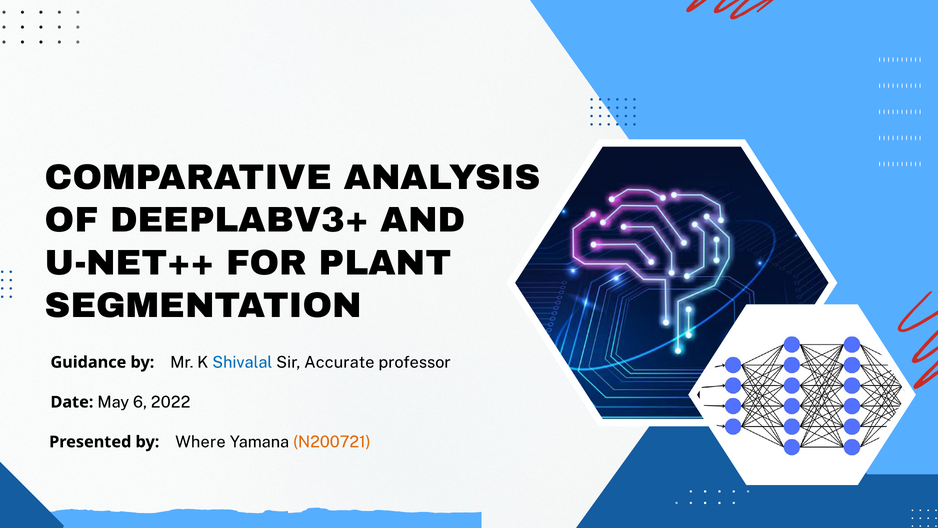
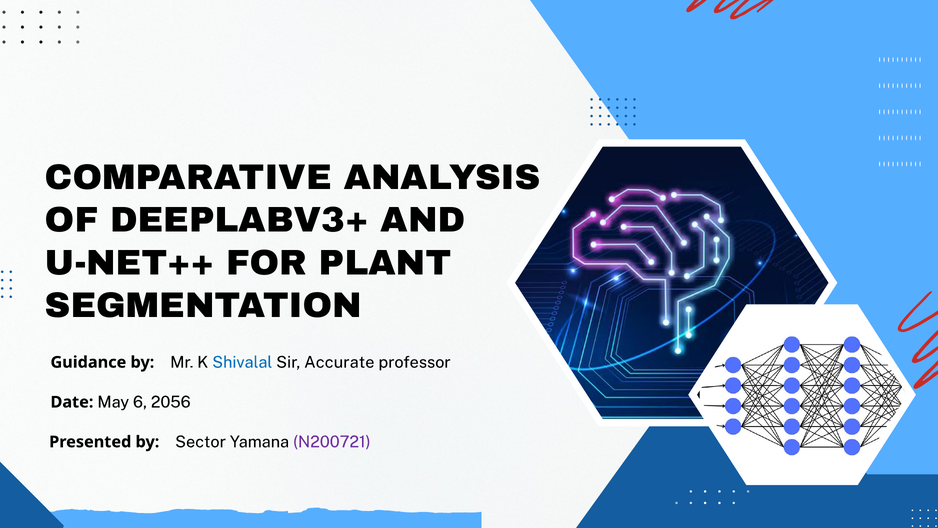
2022: 2022 -> 2056 (171, 402)
Where: Where -> Sector (201, 442)
N200721 colour: orange -> purple (332, 442)
